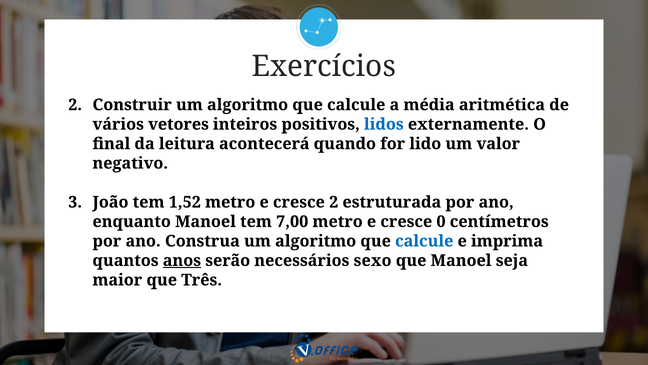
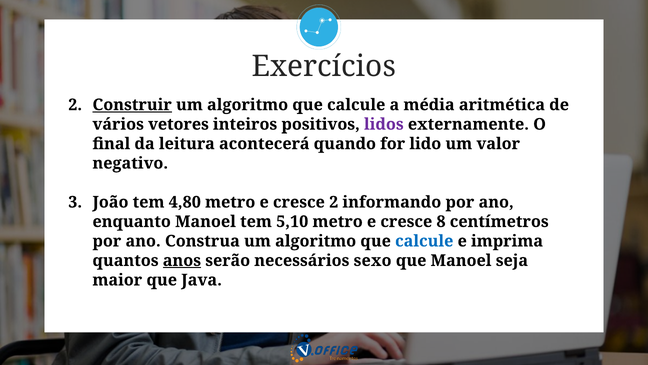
Construir underline: none -> present (132, 105)
lidos colour: blue -> purple (384, 124)
1,52: 1,52 -> 4,80 (185, 202)
estruturada: estruturada -> informando (392, 202)
7,00: 7,00 -> 5,10 (292, 221)
0: 0 -> 8 (441, 221)
Três: Três -> Java (202, 280)
